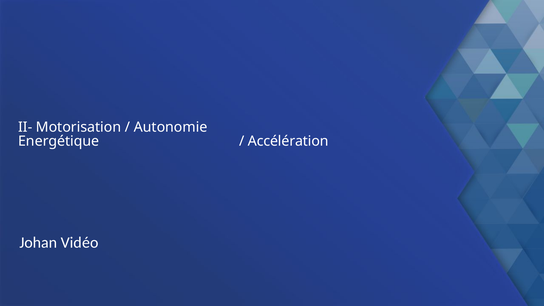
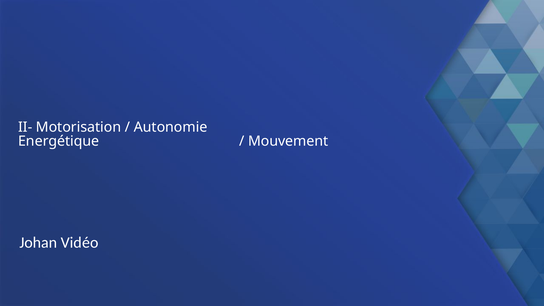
Accélération: Accélération -> Mouvement (288, 141)
